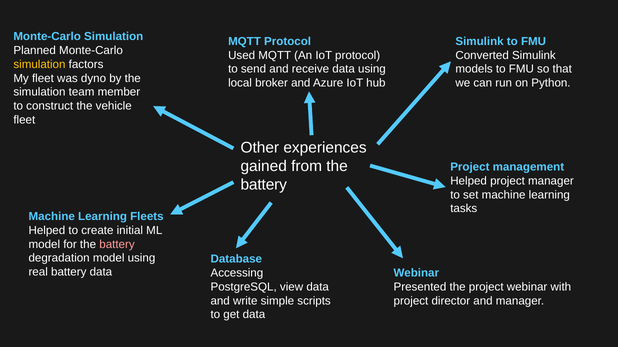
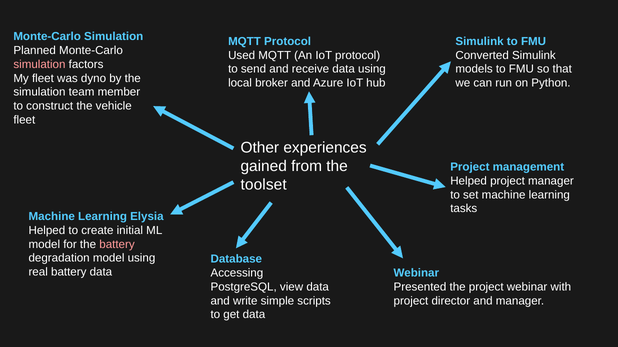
simulation colour: yellow -> pink (39, 65)
battery: battery -> toolset (264, 185)
Fleets: Fleets -> Elysia (147, 217)
